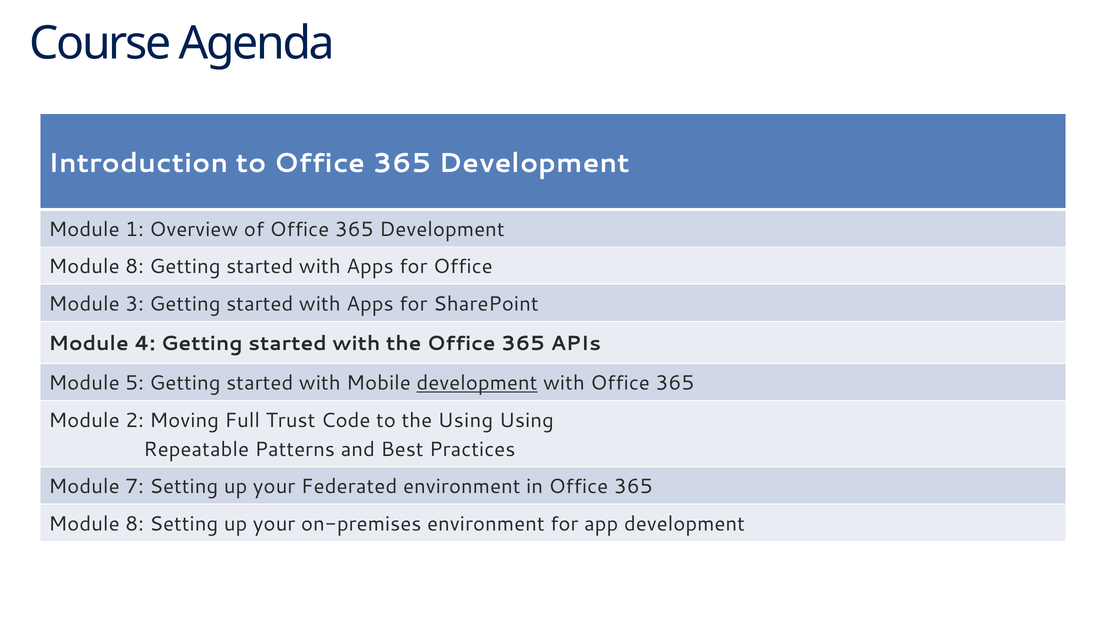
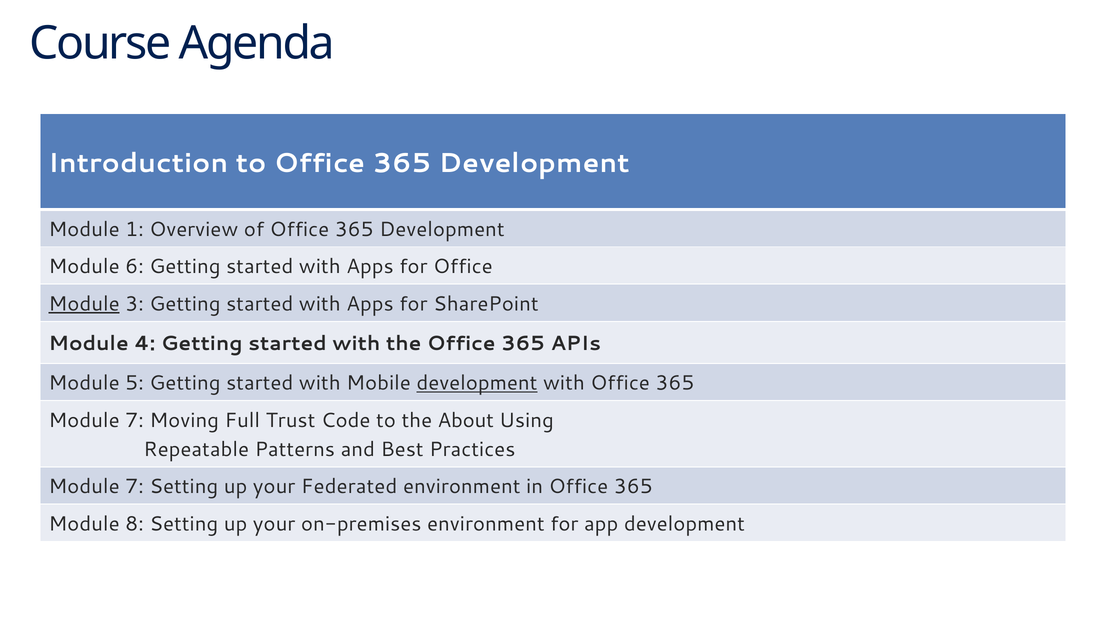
8: 8 -> 6 (135, 266)
Module underline: none -> present (84, 304)
2: 2 -> 7 (135, 420)
the Using: Using -> About (466, 420)
